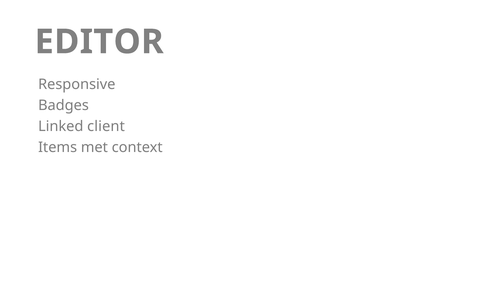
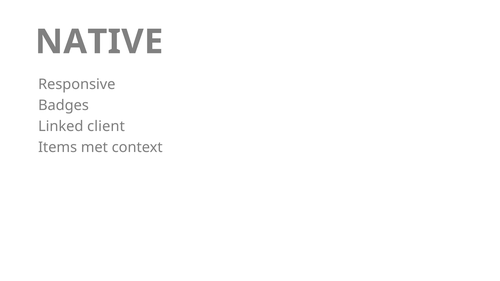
EDITOR: EDITOR -> NATIVE (99, 42)
